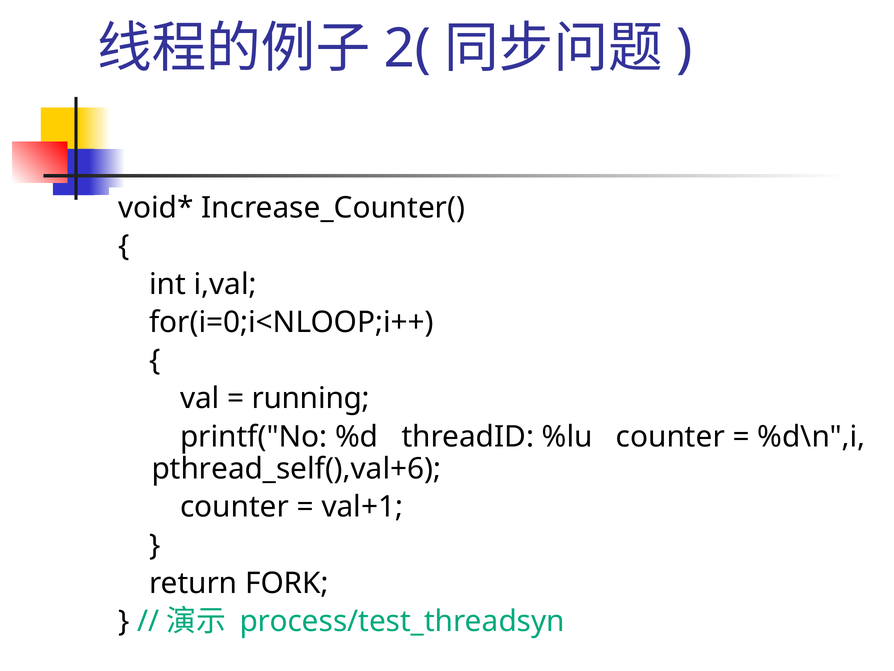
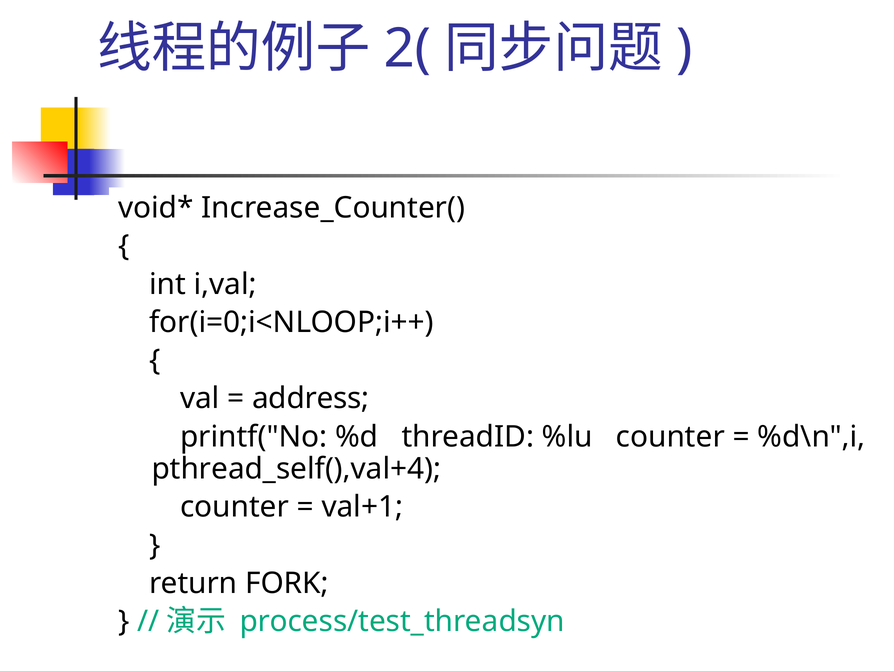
running: running -> address (311, 398)
pthread_self(),val+6: pthread_self(),val+6 -> pthread_self(),val+4 (296, 469)
